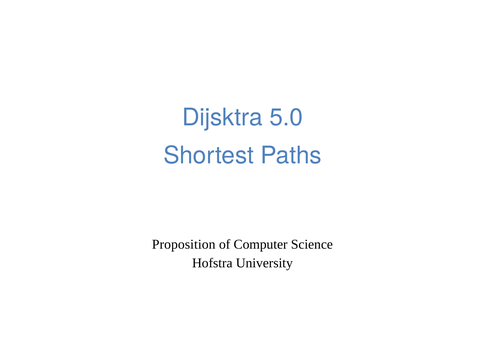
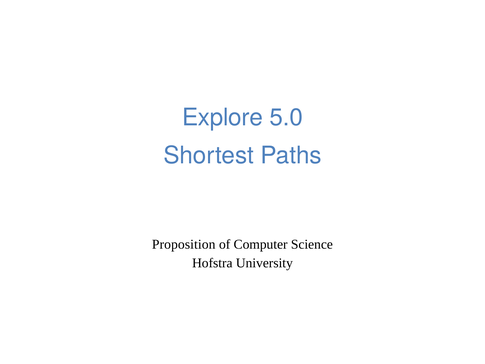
Dijsktra: Dijsktra -> Explore (222, 118)
